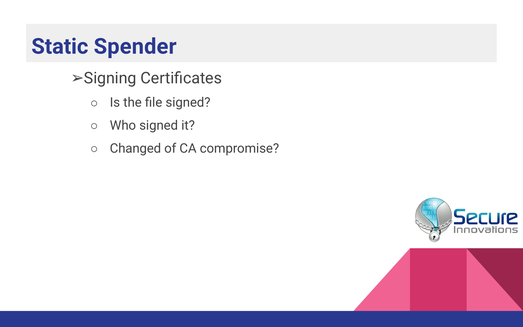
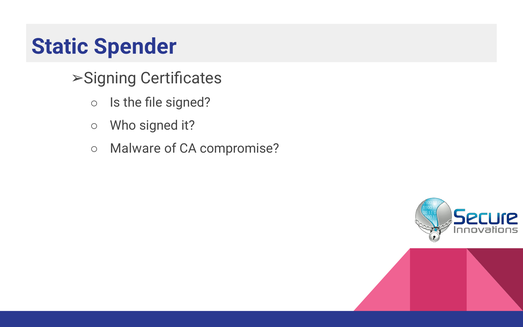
Changed: Changed -> Malware (135, 149)
